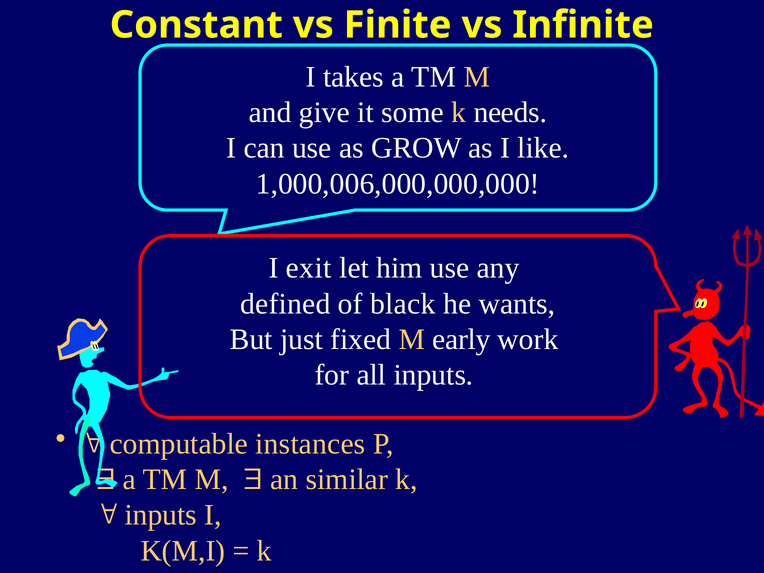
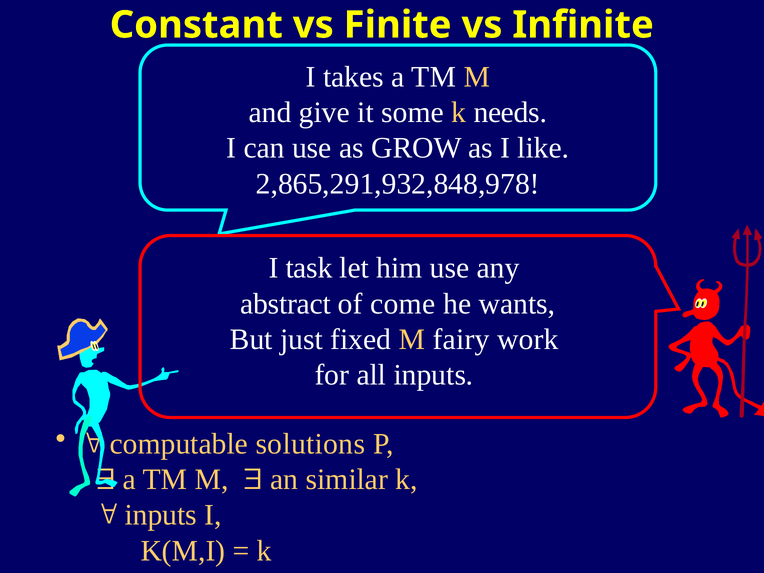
1,000,006,000,000,000: 1,000,006,000,000,000 -> 2,865,291,932,848,978 (398, 184)
exit: exit -> task (309, 268)
defined: defined -> abstract (286, 304)
black: black -> come (403, 304)
early: early -> fairy (461, 339)
instances: instances -> solutions (310, 444)
